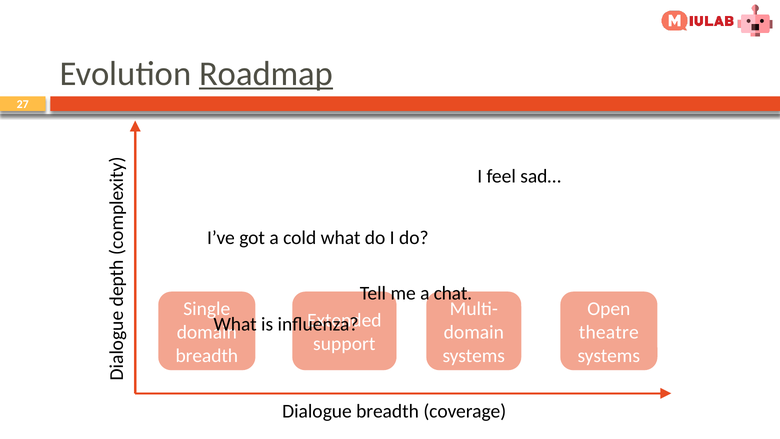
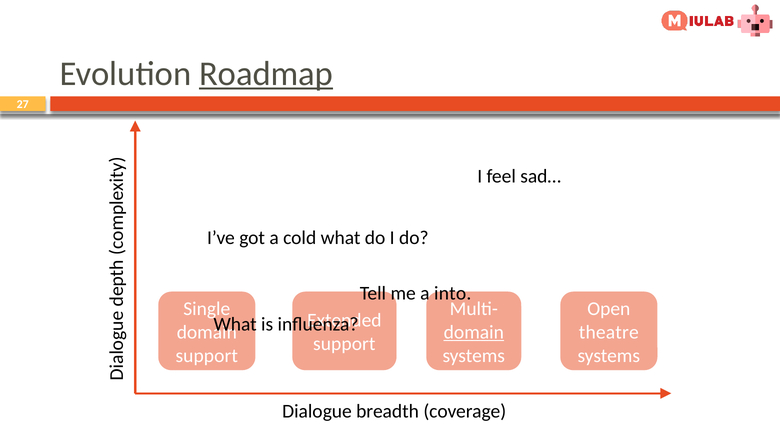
chat: chat -> into (453, 293)
domain underline: none -> present (474, 332)
breadth: breadth -> support (207, 355)
